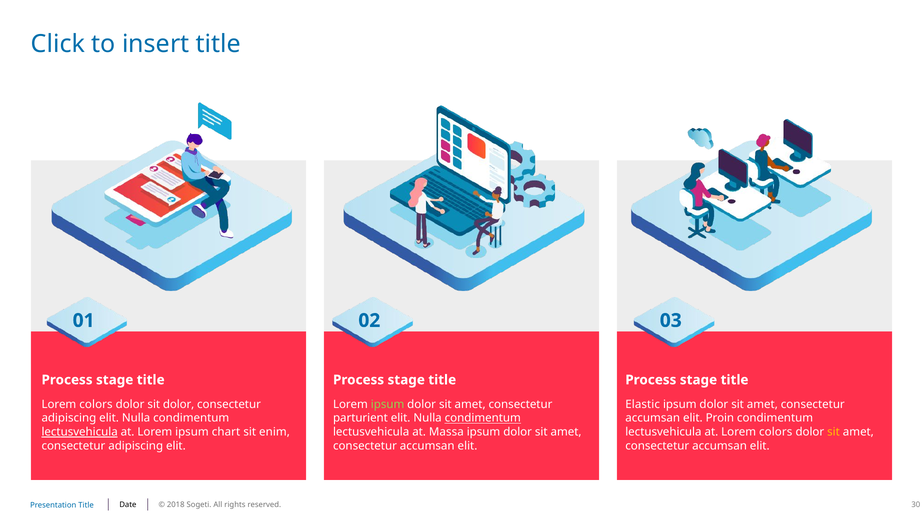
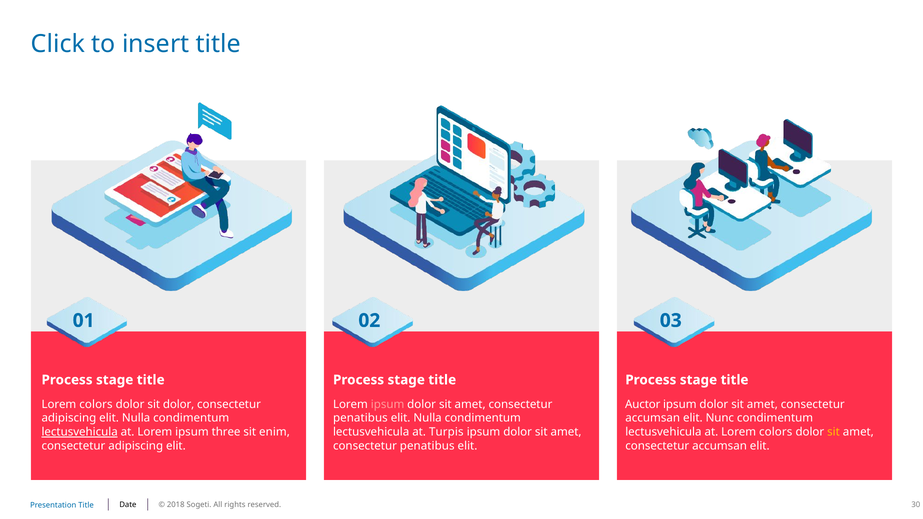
ipsum colour: light green -> pink (388, 404)
Elastic: Elastic -> Auctor (643, 404)
parturient: parturient -> penatibus (360, 418)
condimentum underline: present -> none (483, 418)
Proin: Proin -> Nunc (720, 418)
chart: chart -> three (226, 432)
Massa: Massa -> Turpis (446, 432)
accumsan: accumsan -> penatibus (427, 446)
